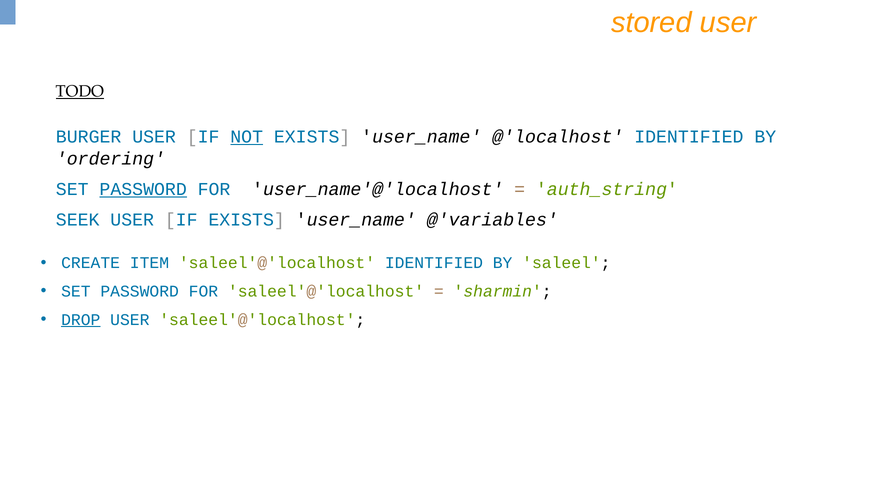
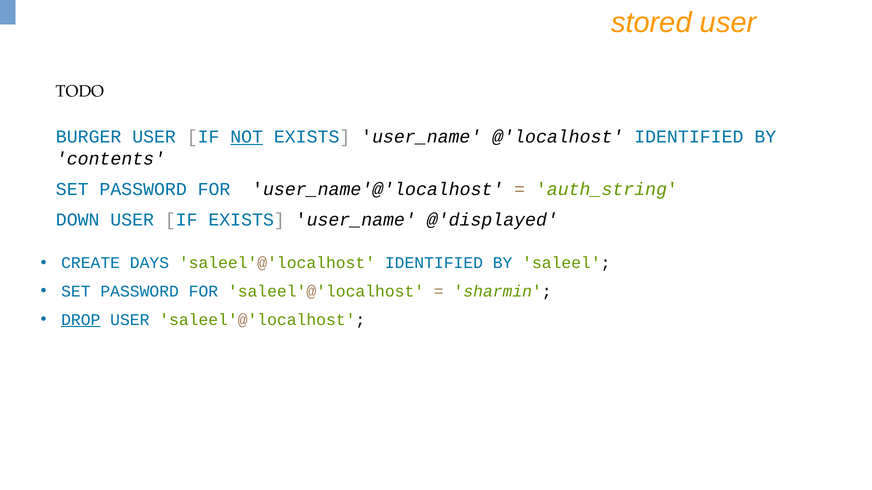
TODO underline: present -> none (80, 91)
ordering: ordering -> contents (110, 159)
PASSWORD underline: present -> none (143, 189)
SEEK: SEEK -> DOWN (78, 220)
@'variables: @'variables -> @'displayed (492, 220)
ITEM: ITEM -> DAYS (149, 263)
